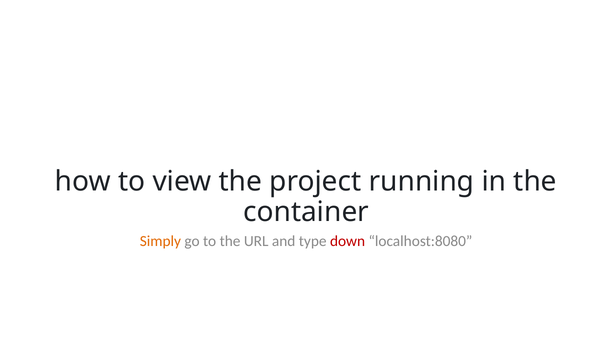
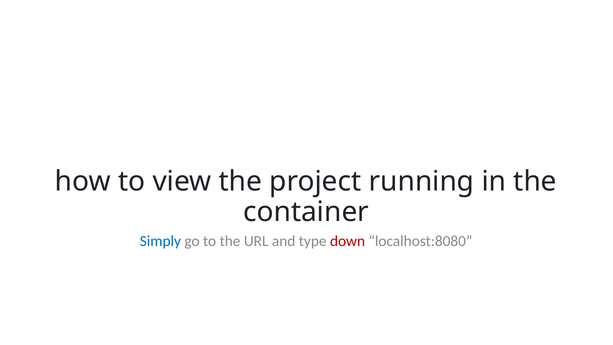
Simply colour: orange -> blue (160, 241)
